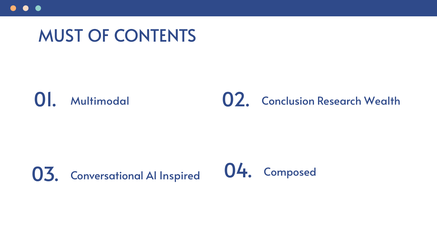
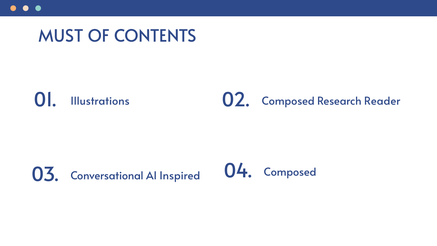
Multimodal: Multimodal -> Illustrations (100, 101)
Conclusion: Conclusion -> Composed (288, 101)
Wealth: Wealth -> Reader (382, 101)
